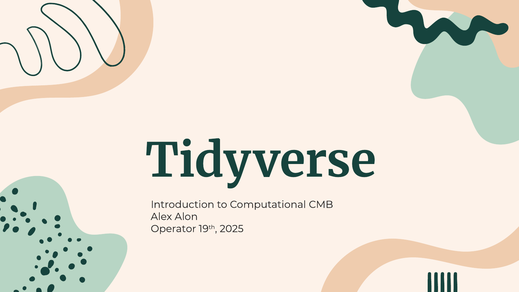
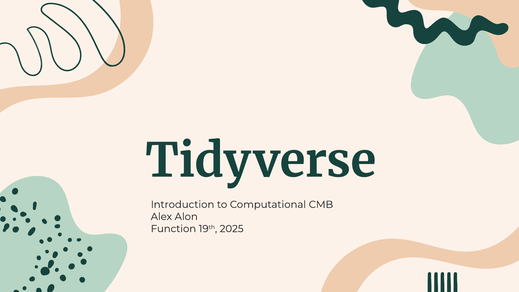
Operator: Operator -> Function (173, 229)
